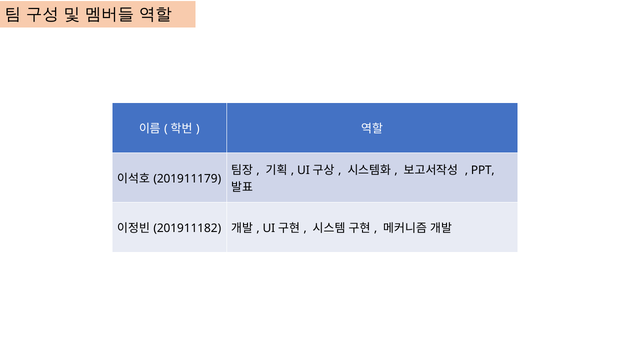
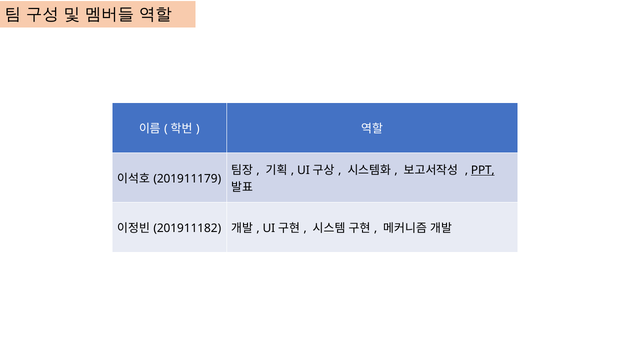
PPT underline: none -> present (483, 170)
